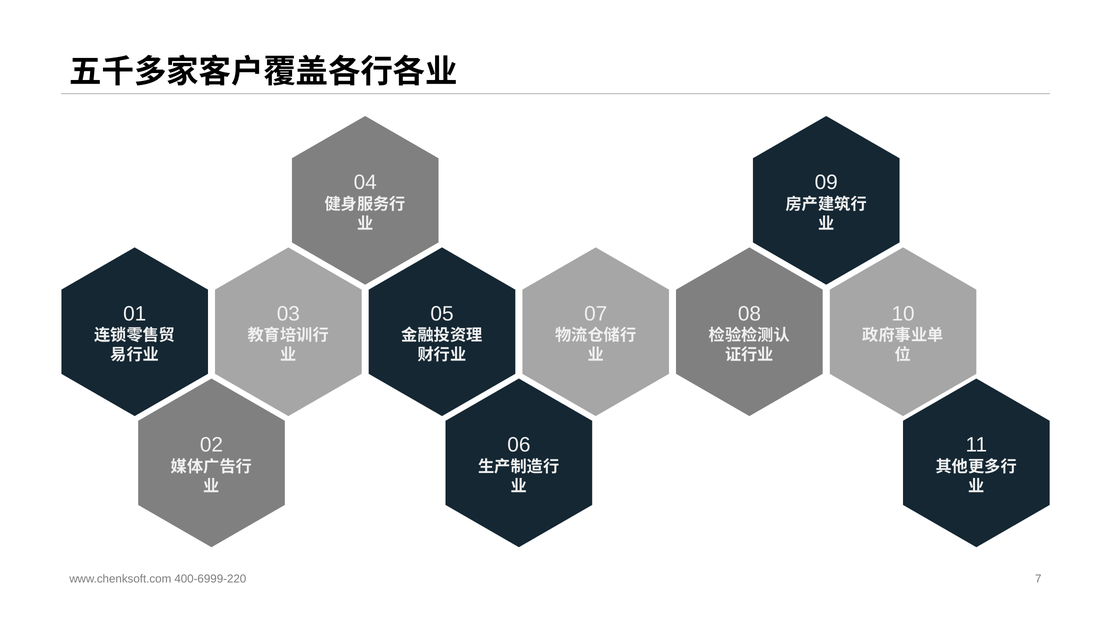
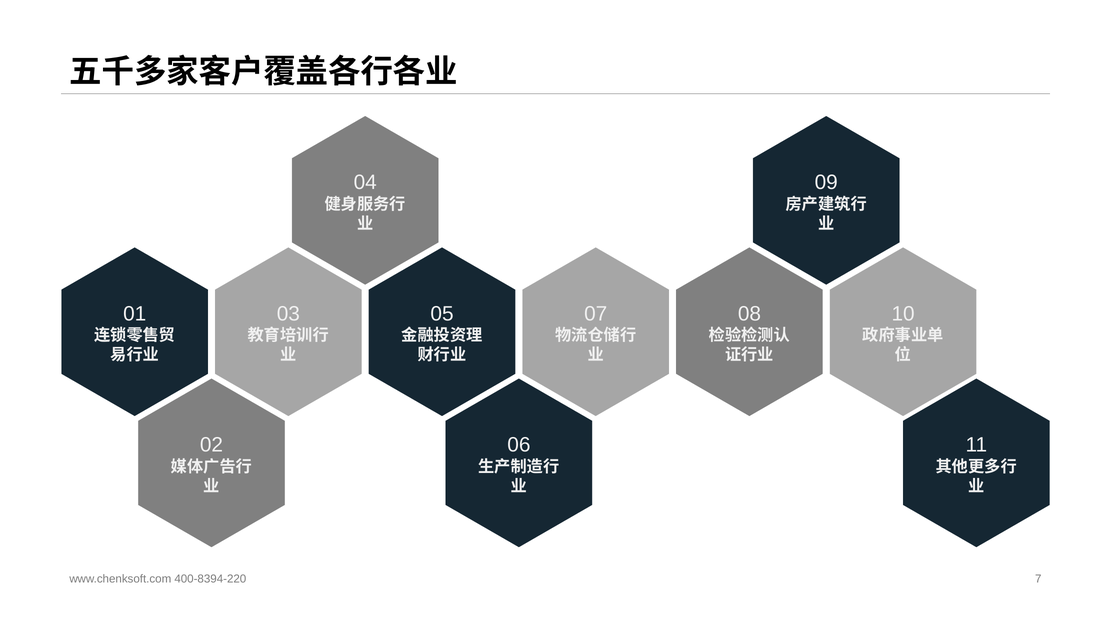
400-6999-220: 400-6999-220 -> 400-8394-220 (210, 579)
